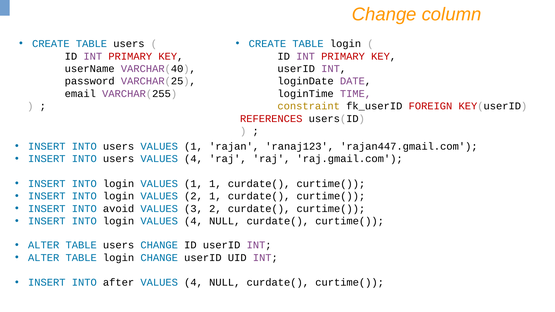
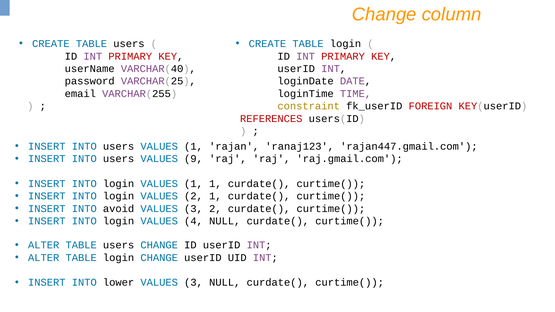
users VALUES 4: 4 -> 9 (194, 159)
after: after -> lower (119, 283)
4: 4 -> 3 (194, 283)
